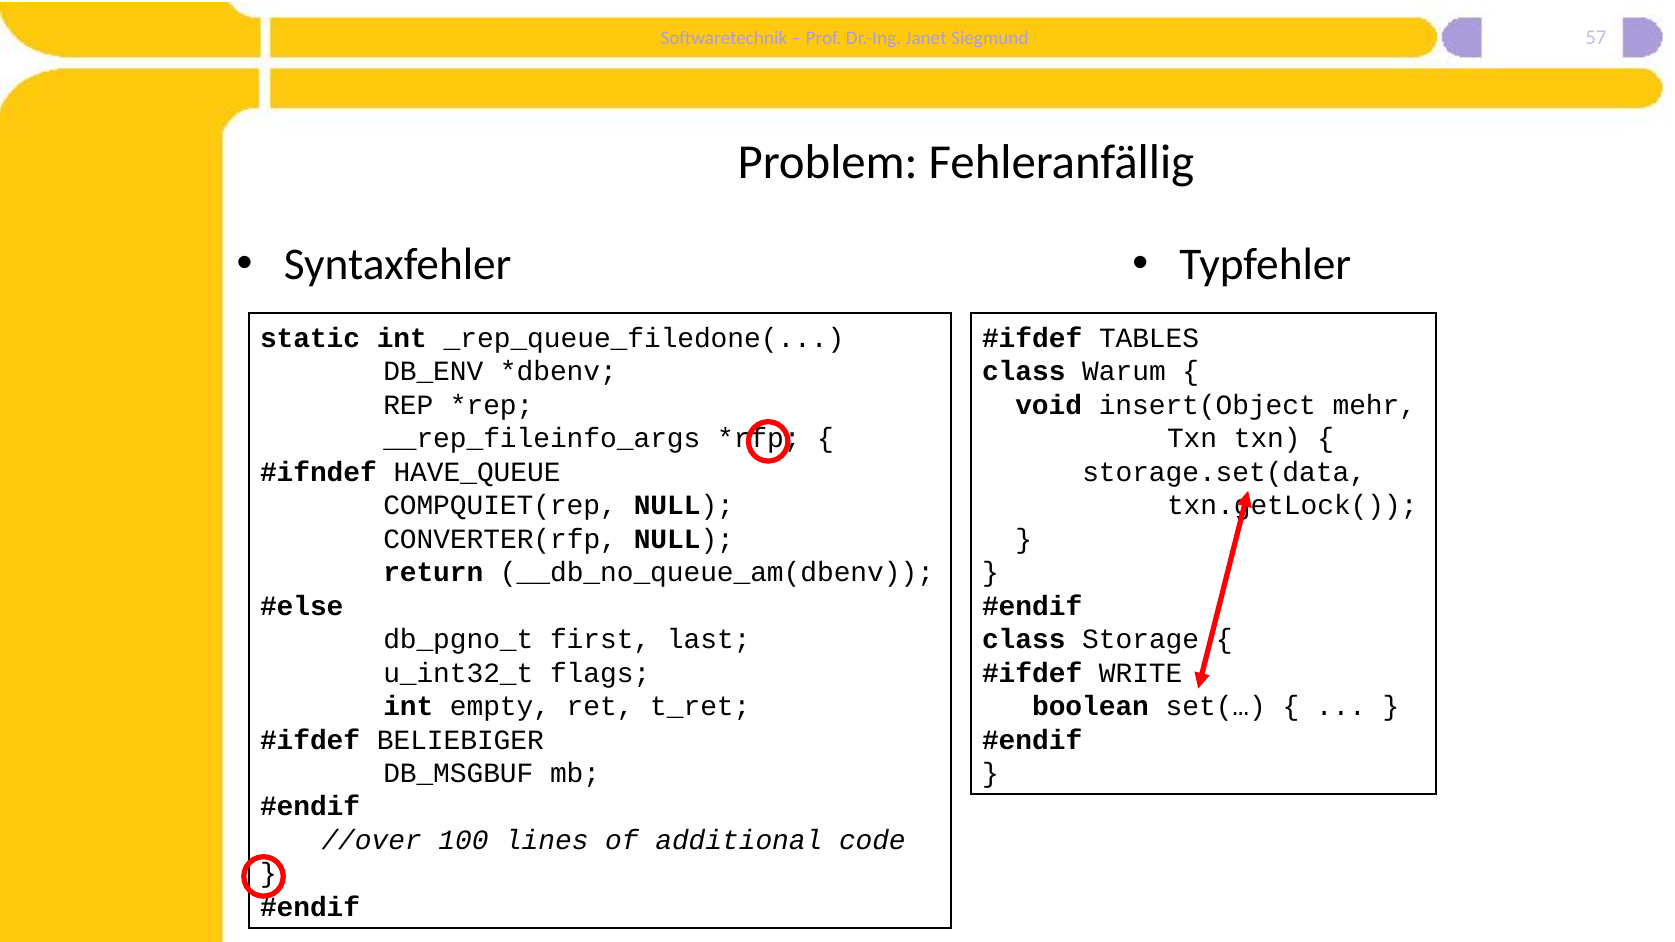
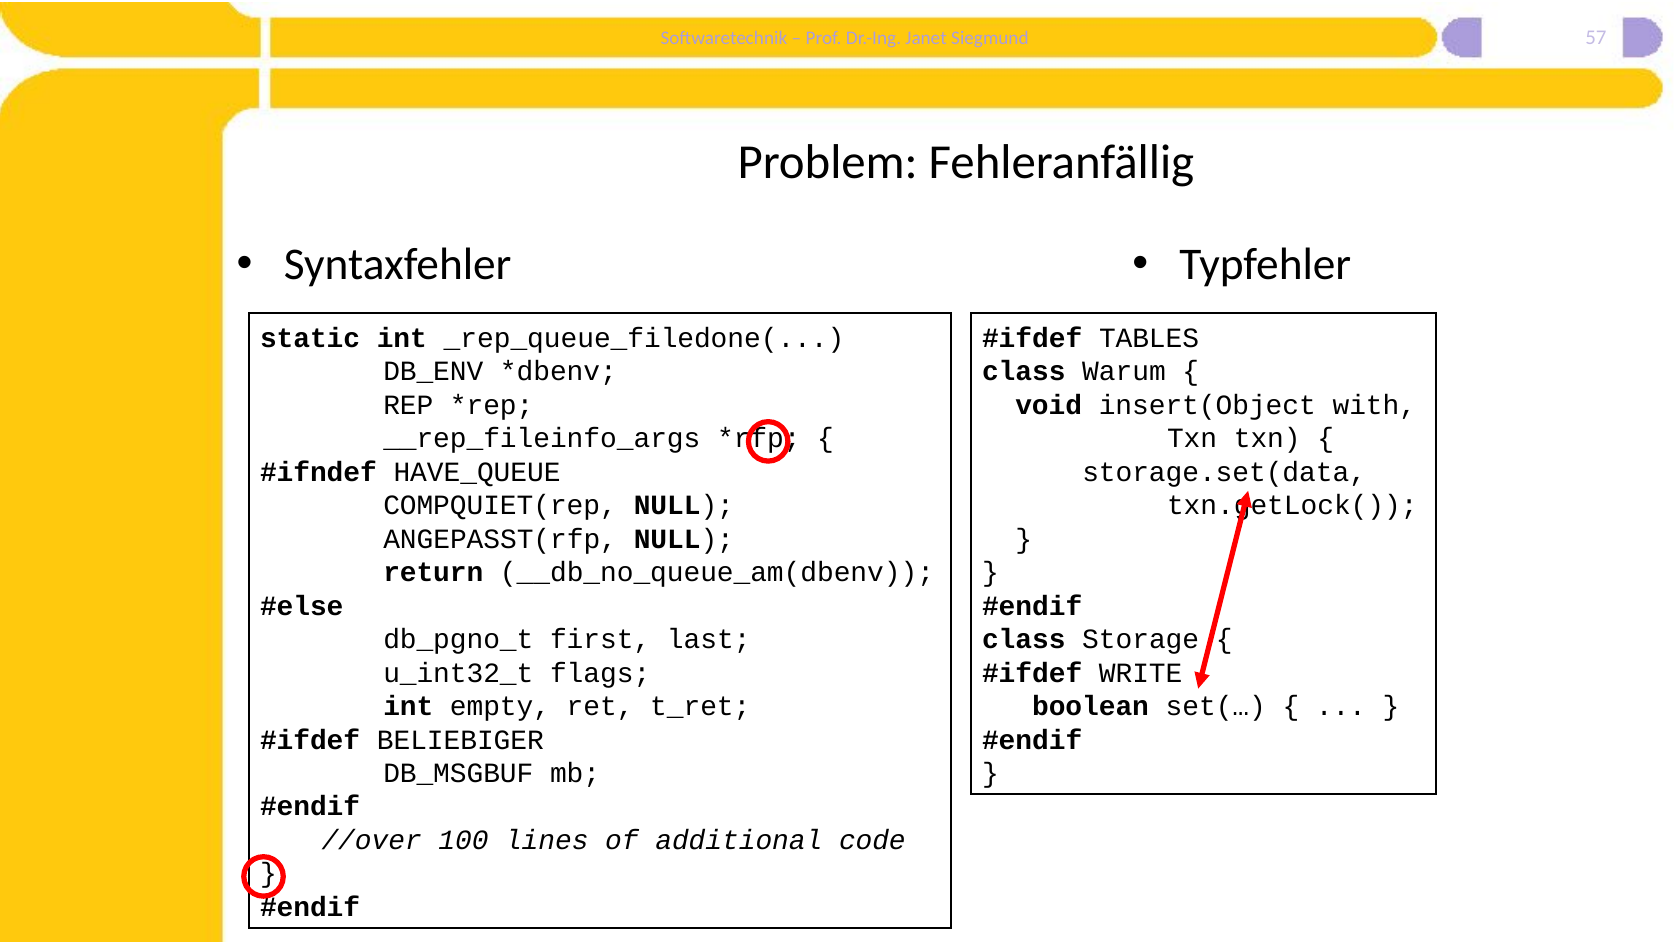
mehr: mehr -> with (1374, 405)
CONVERTER(rfp: CONVERTER(rfp -> ANGEPASST(rfp (500, 539)
